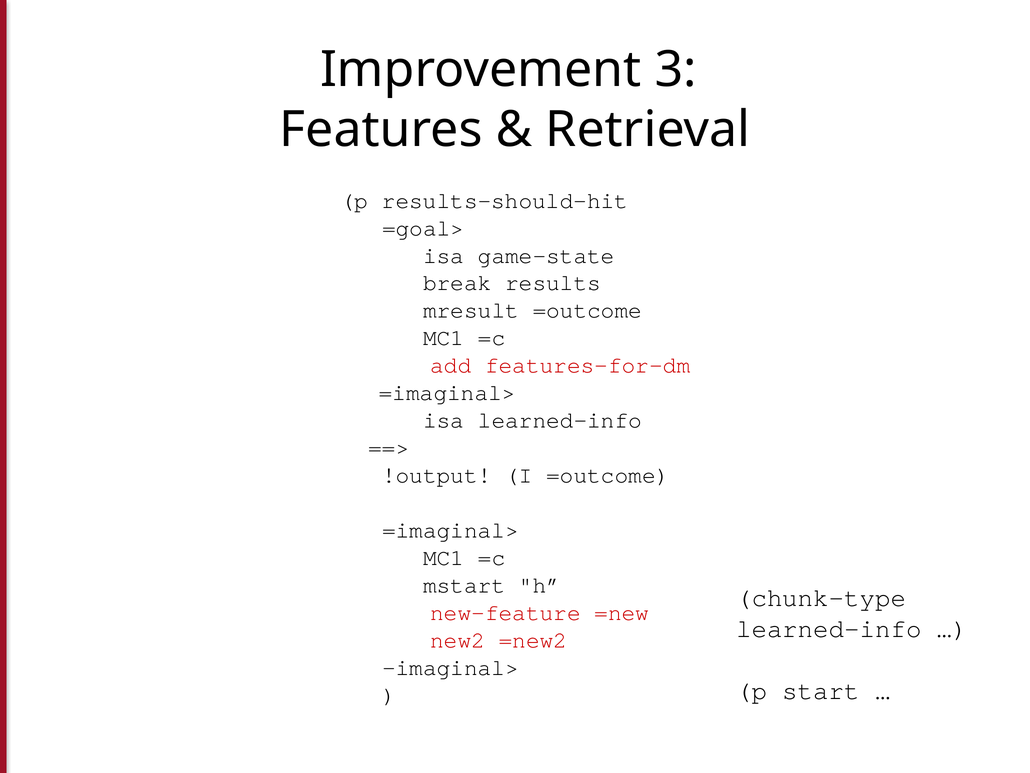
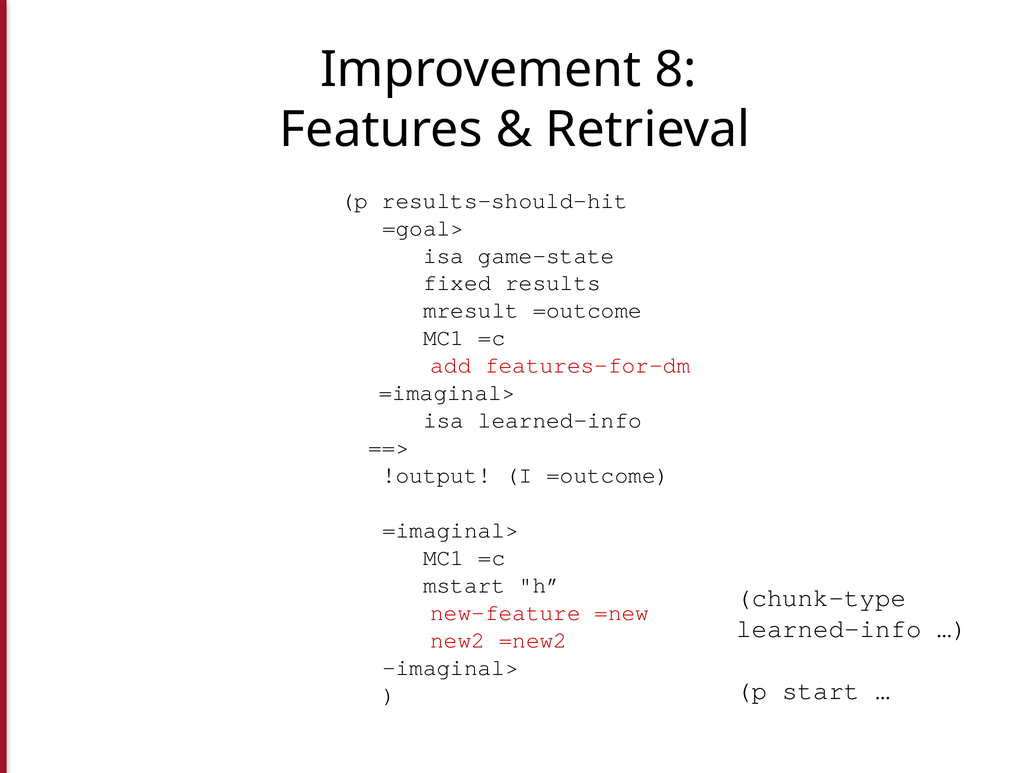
3: 3 -> 8 (676, 70)
break: break -> fixed (457, 283)
